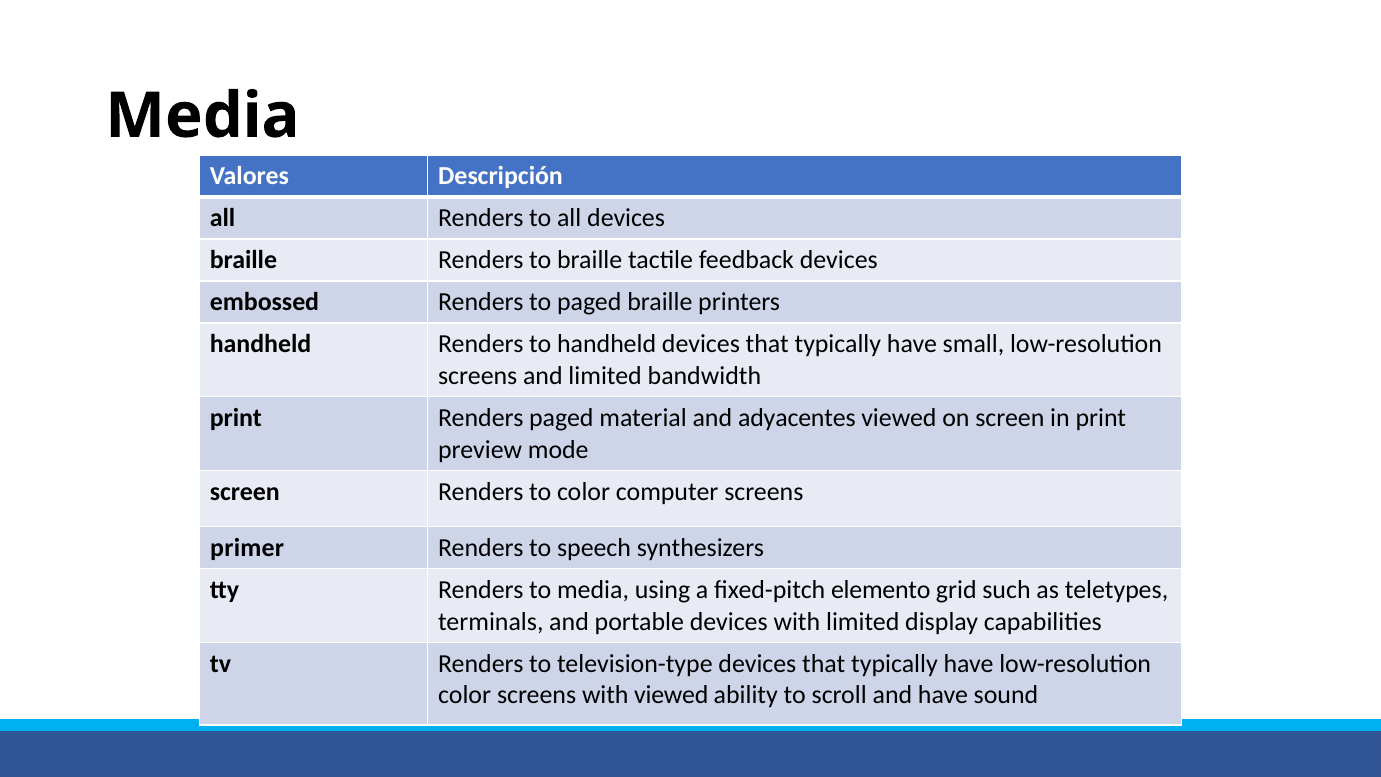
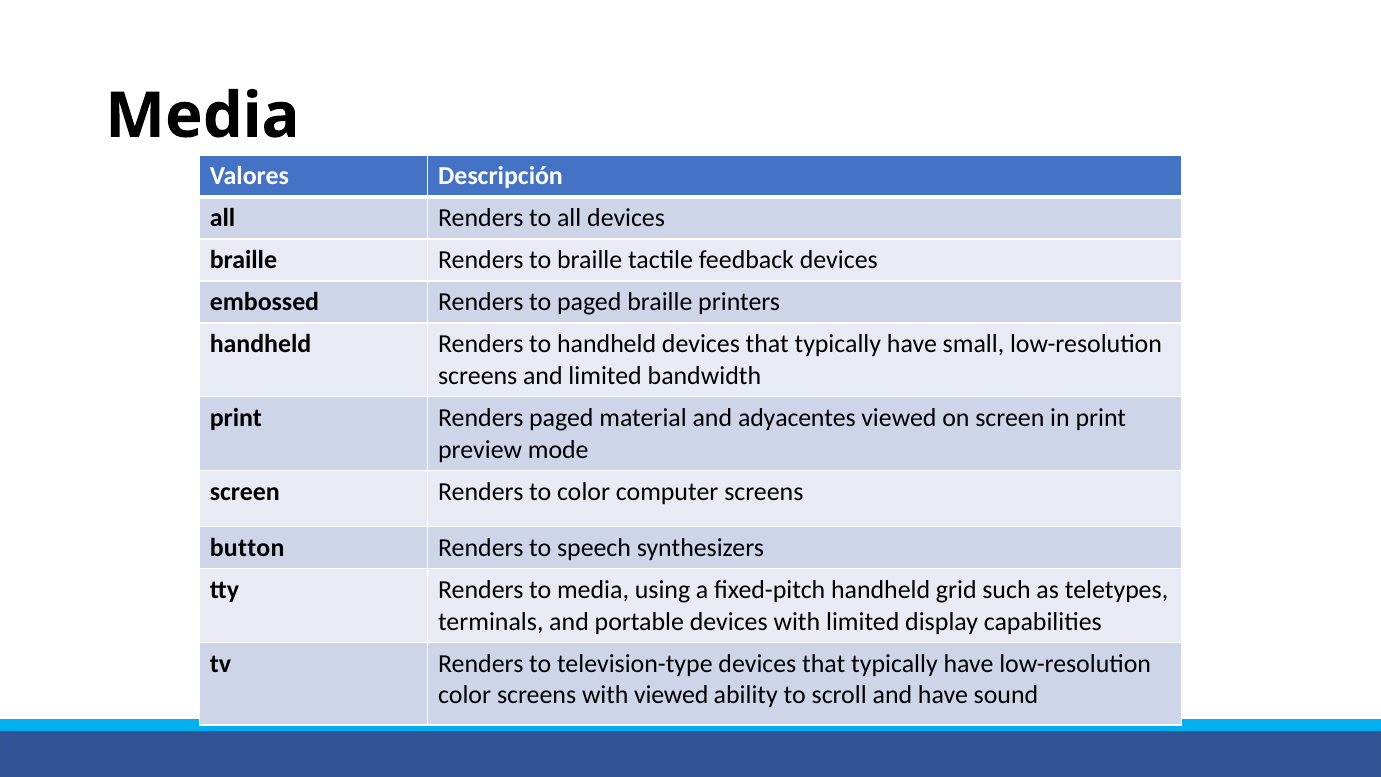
primer: primer -> button (247, 548)
fixed-pitch elemento: elemento -> handheld (881, 590)
